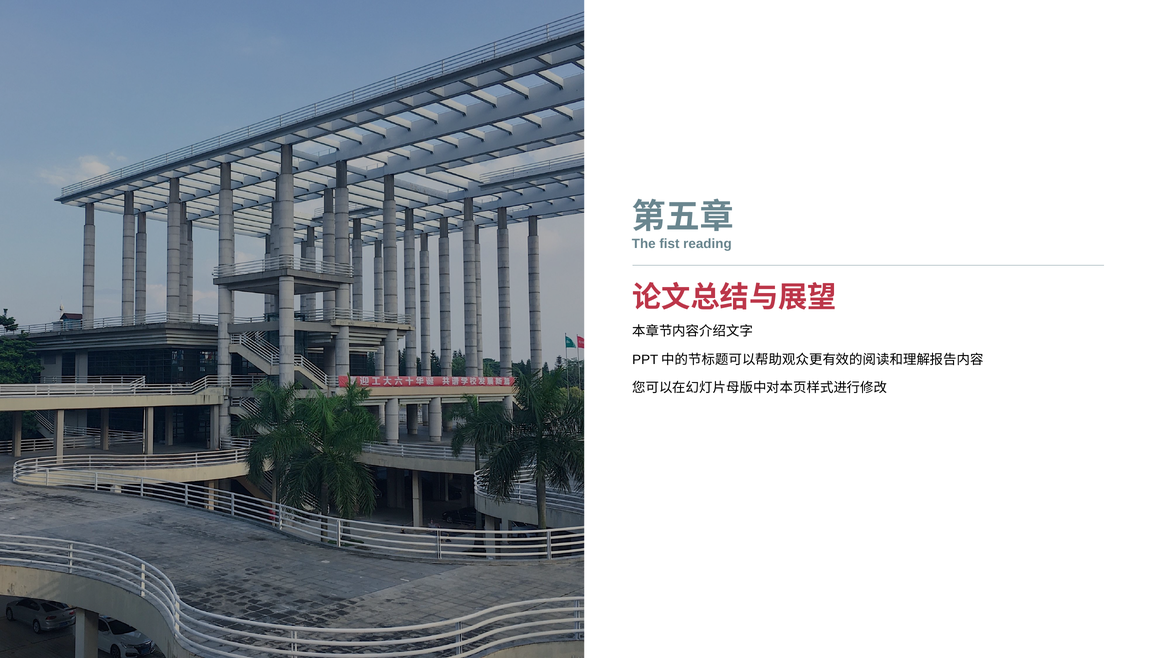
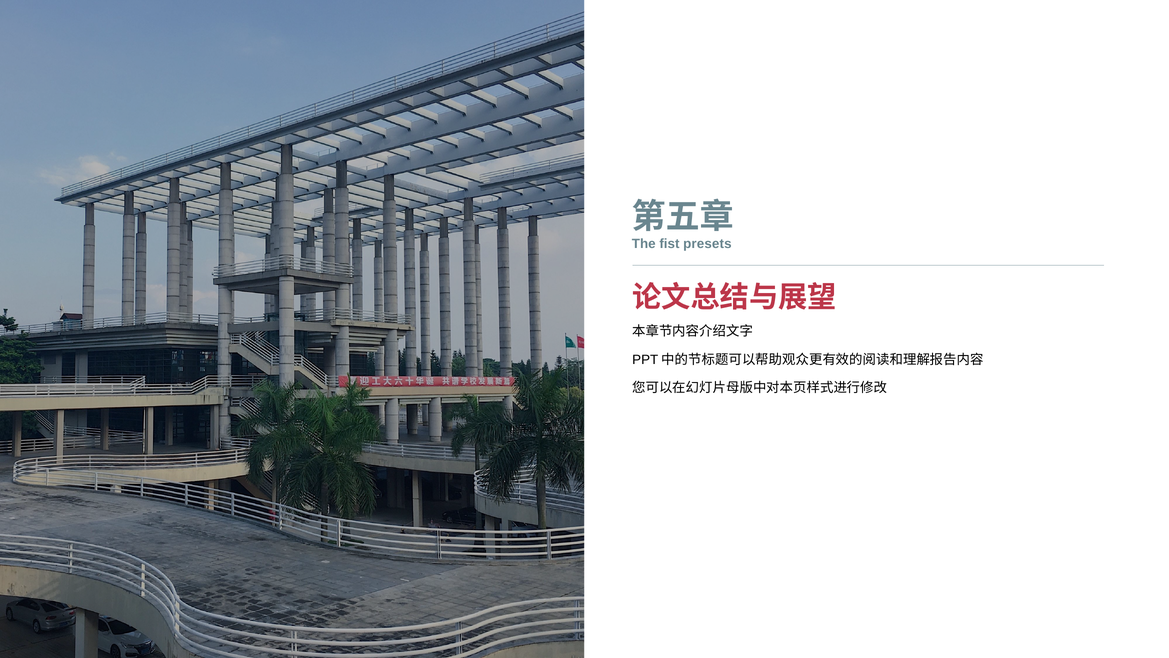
reading: reading -> presets (707, 244)
